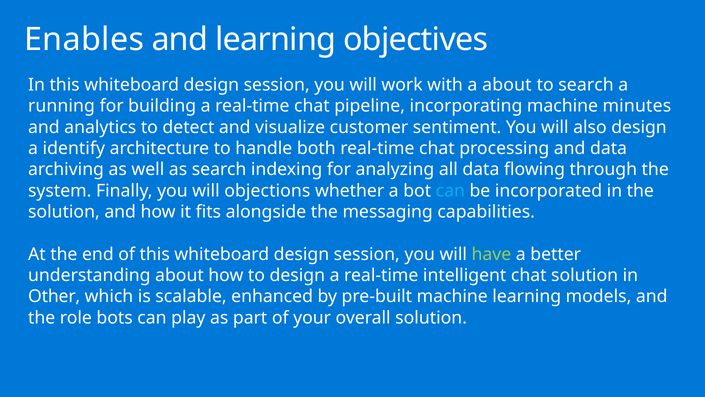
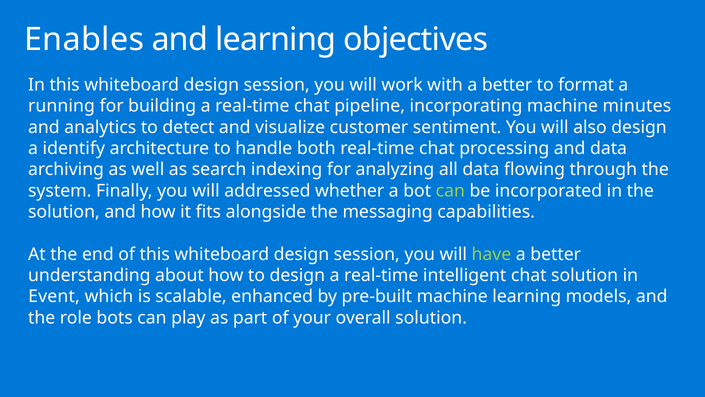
with a about: about -> better (507, 85)
to search: search -> format (586, 85)
objections: objections -> addressed (267, 191)
can colour: light blue -> light green (450, 191)
Other: Other -> Event (54, 296)
